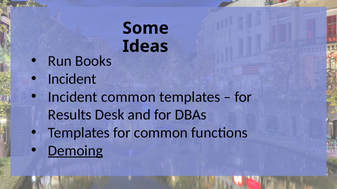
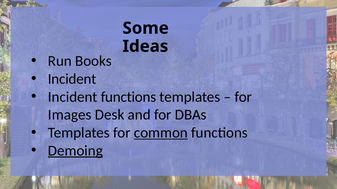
Incident common: common -> functions (129, 97)
Results: Results -> Images (70, 115)
common underline: none -> present (161, 133)
